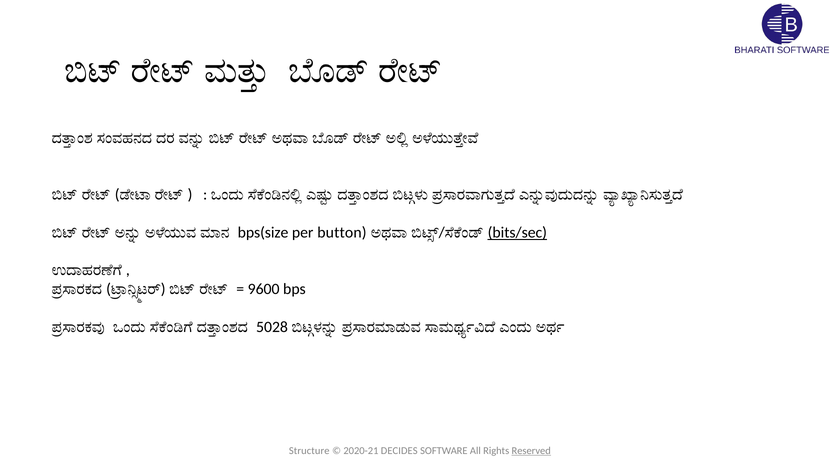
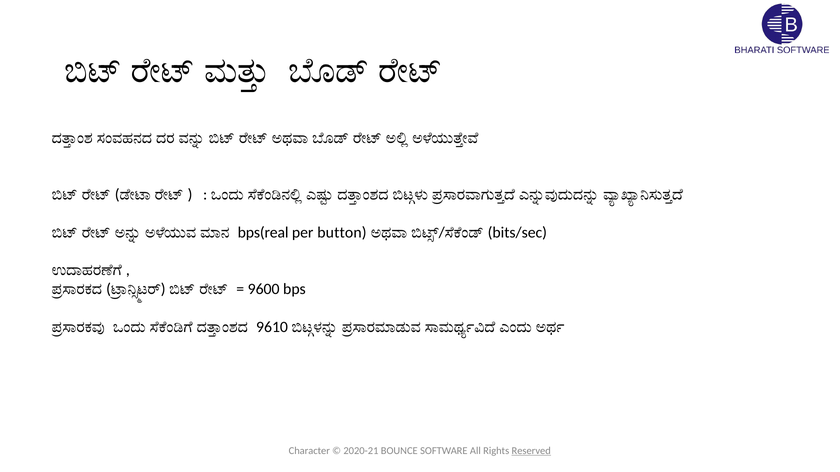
bps(size: bps(size -> bps(real (263, 233)
bits/sec underline: present -> none (517, 233)
5028: 5028 -> 9610 (272, 327)
Structure: Structure -> Character (309, 451)
DECIDES: DECIDES -> BOUNCE (399, 451)
